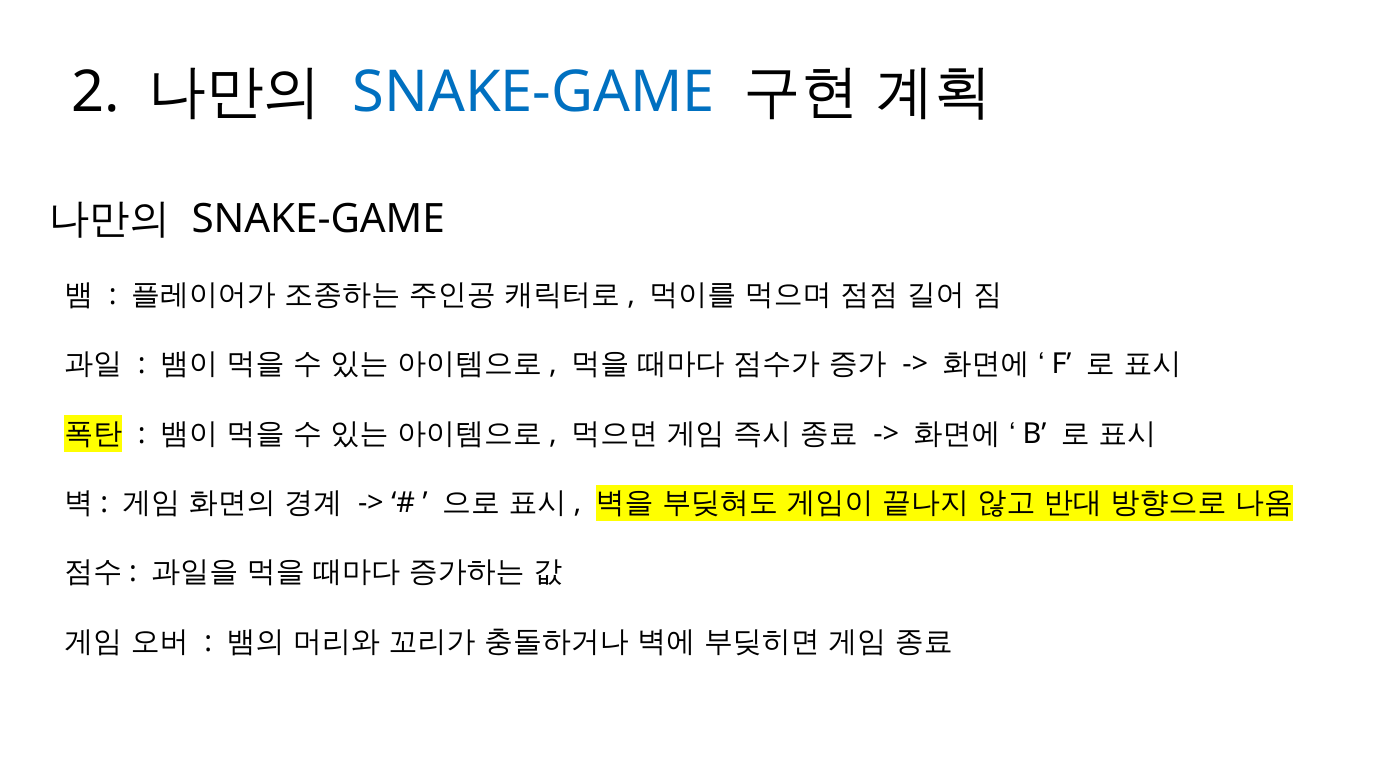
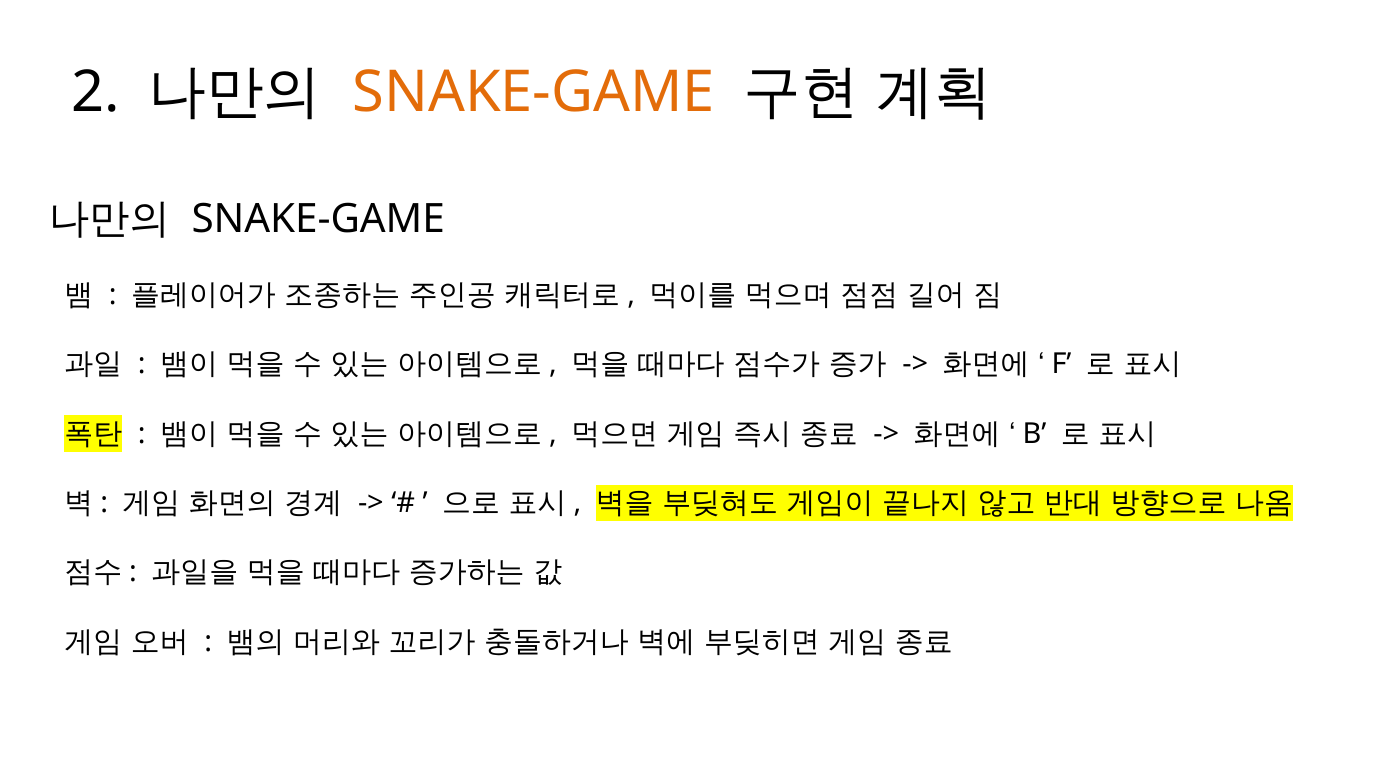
SNAKE-GAME colour: blue -> orange (534, 93)
